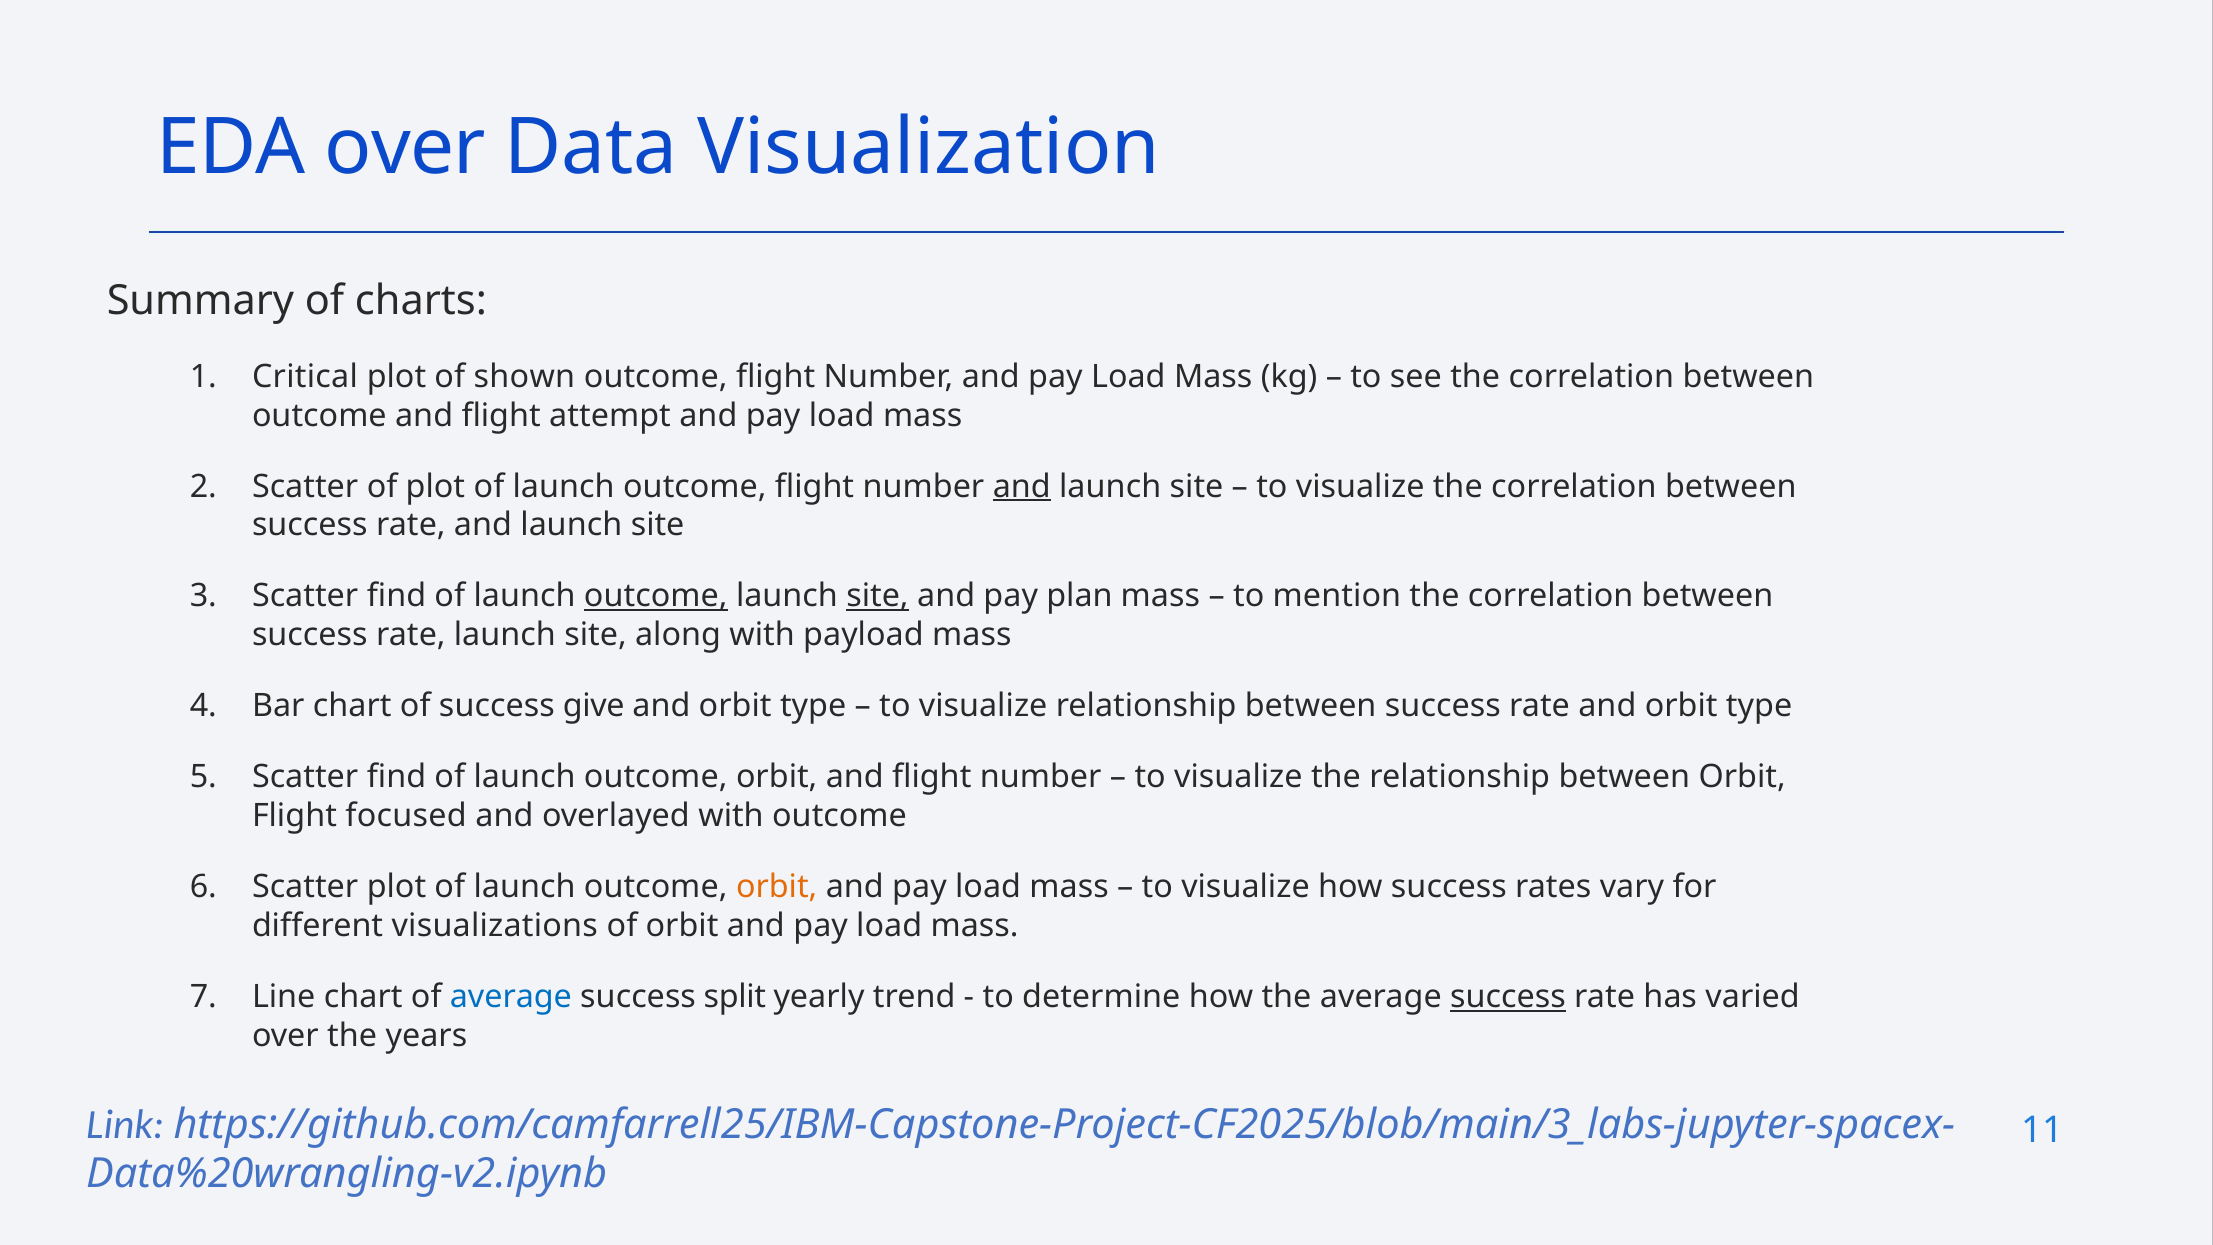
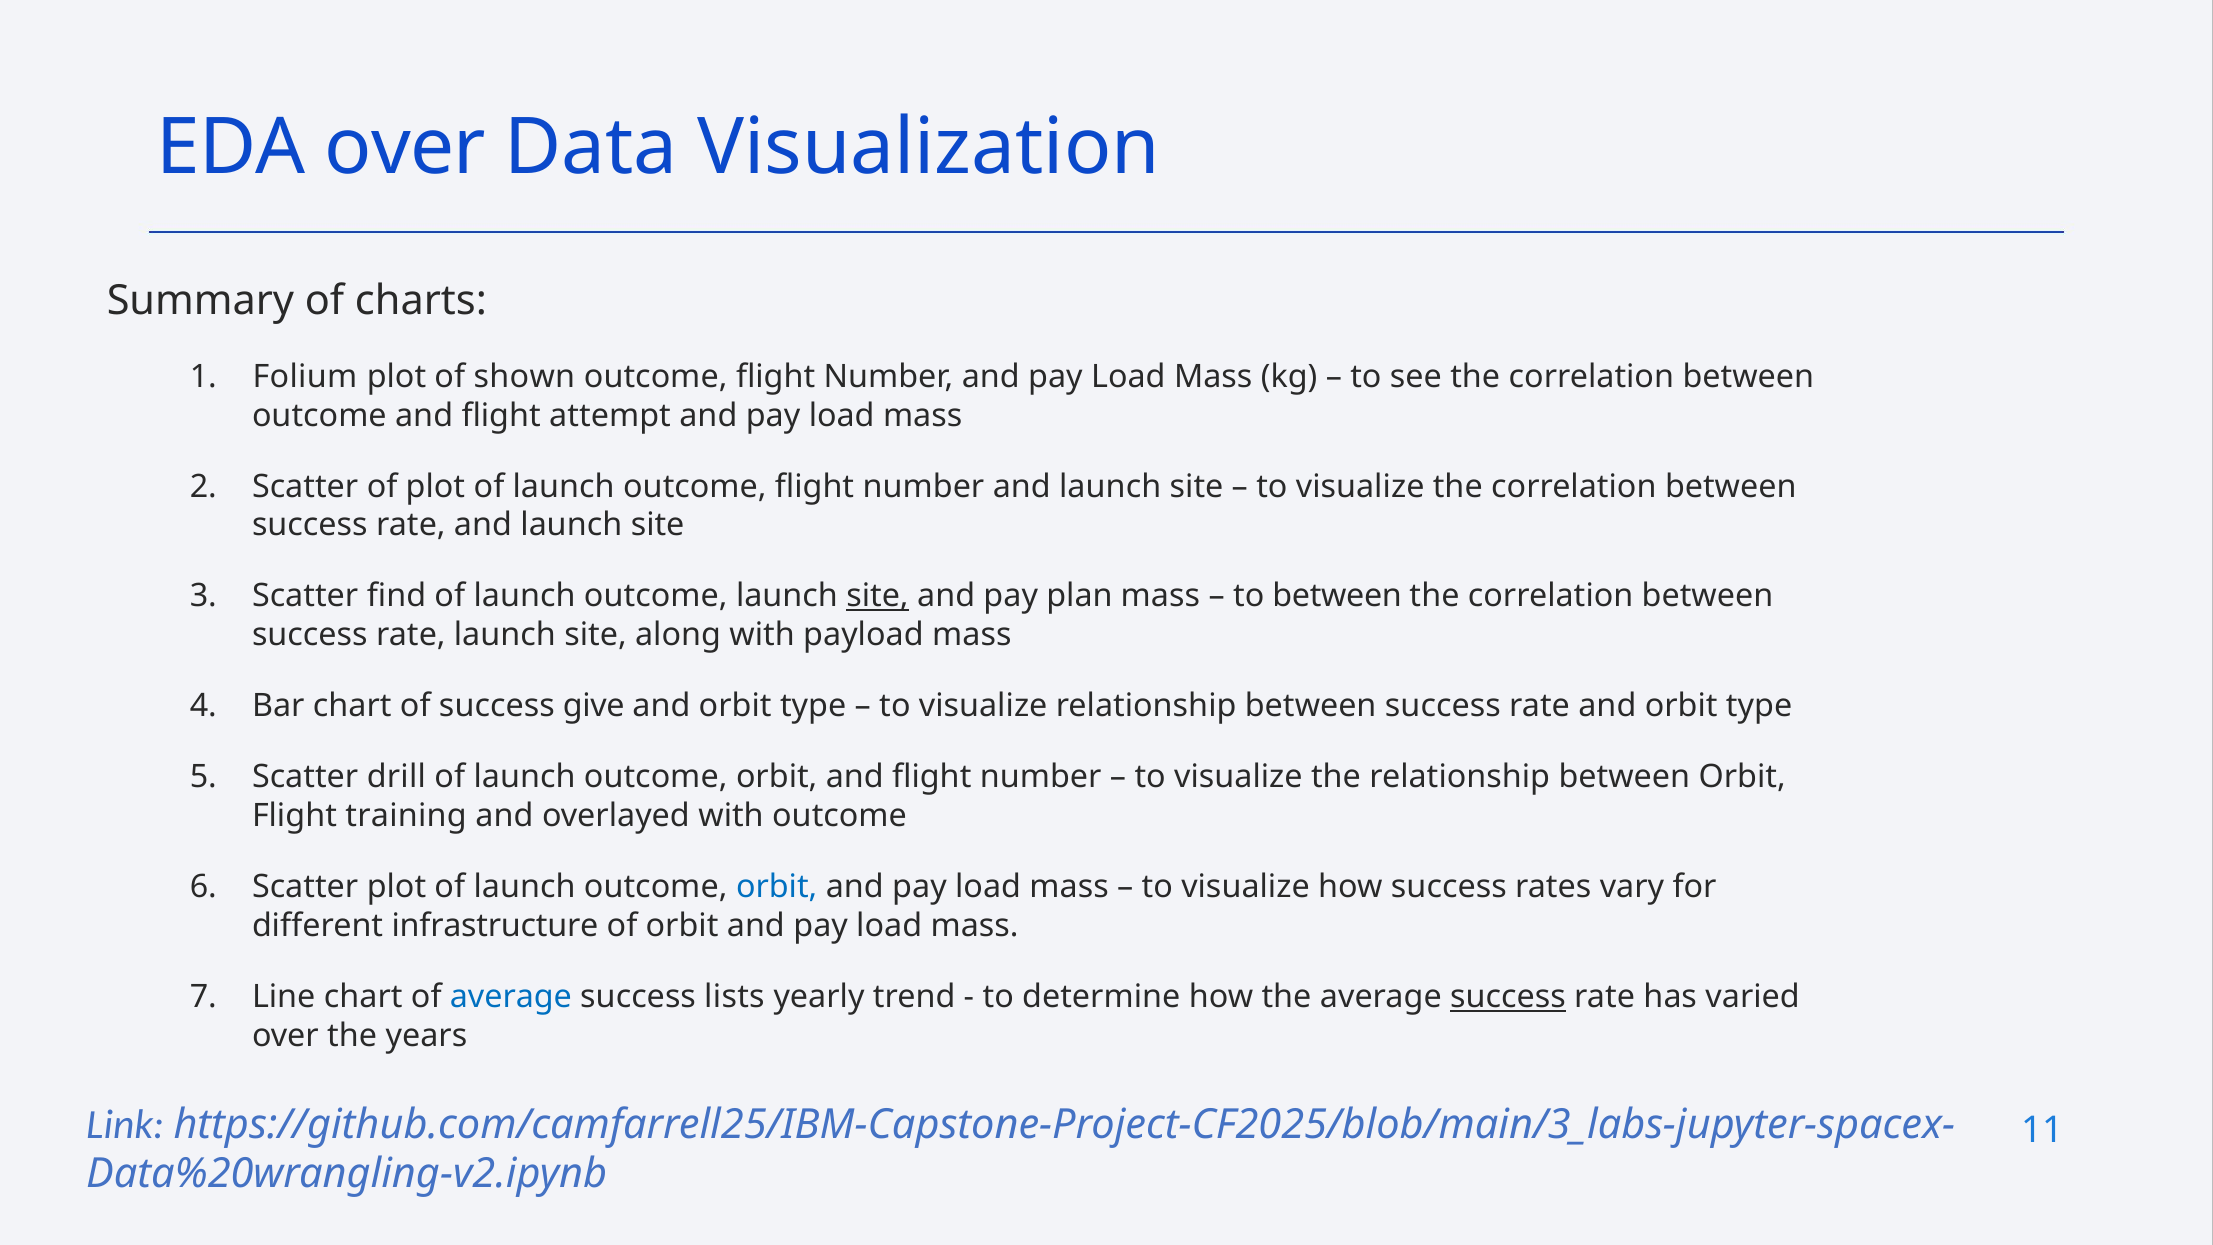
Critical: Critical -> Folium (305, 377)
and underline: present -> none (1022, 486)
outcome underline: present -> none (656, 596)
to mention: mention -> between (1337, 596)
find: find -> drill (396, 777)
focused: focused -> training (406, 816)
orbit colour: orange -> blue (777, 887)
visualizations: visualizations -> infrastructure (495, 925)
split: split -> lists (734, 996)
